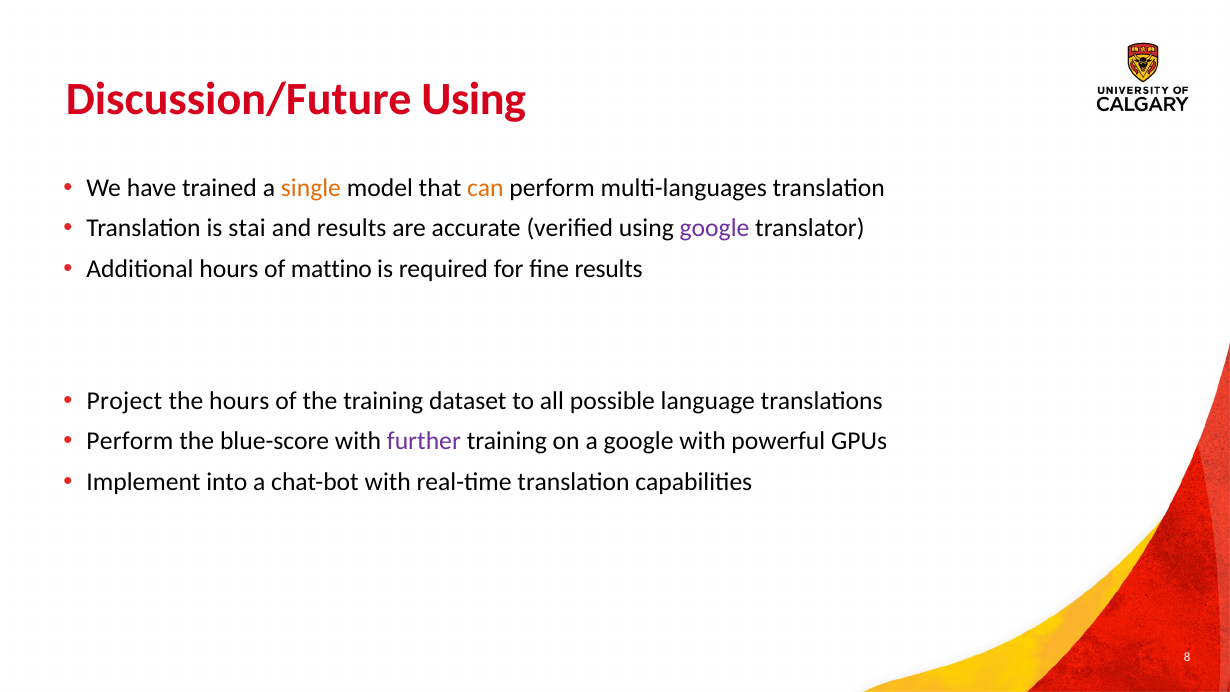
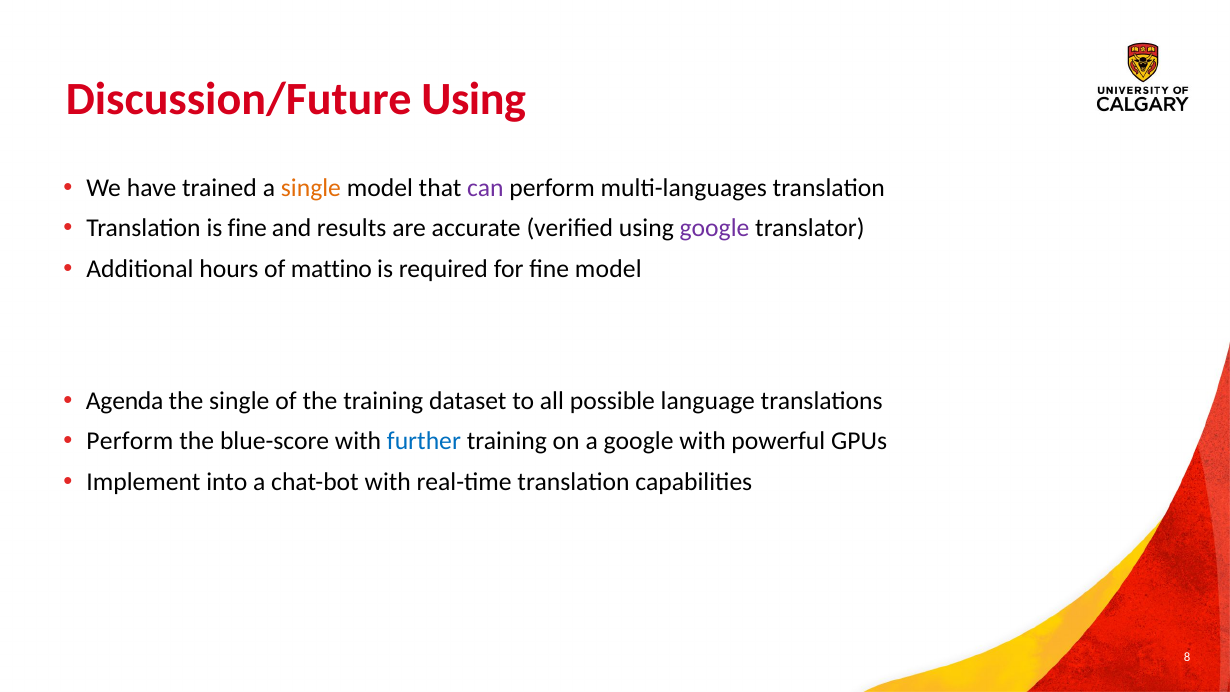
can colour: orange -> purple (485, 188)
is stai: stai -> fine (247, 228)
fine results: results -> model (608, 269)
Project: Project -> Agenda (125, 401)
the hours: hours -> single (239, 401)
further colour: purple -> blue (424, 441)
